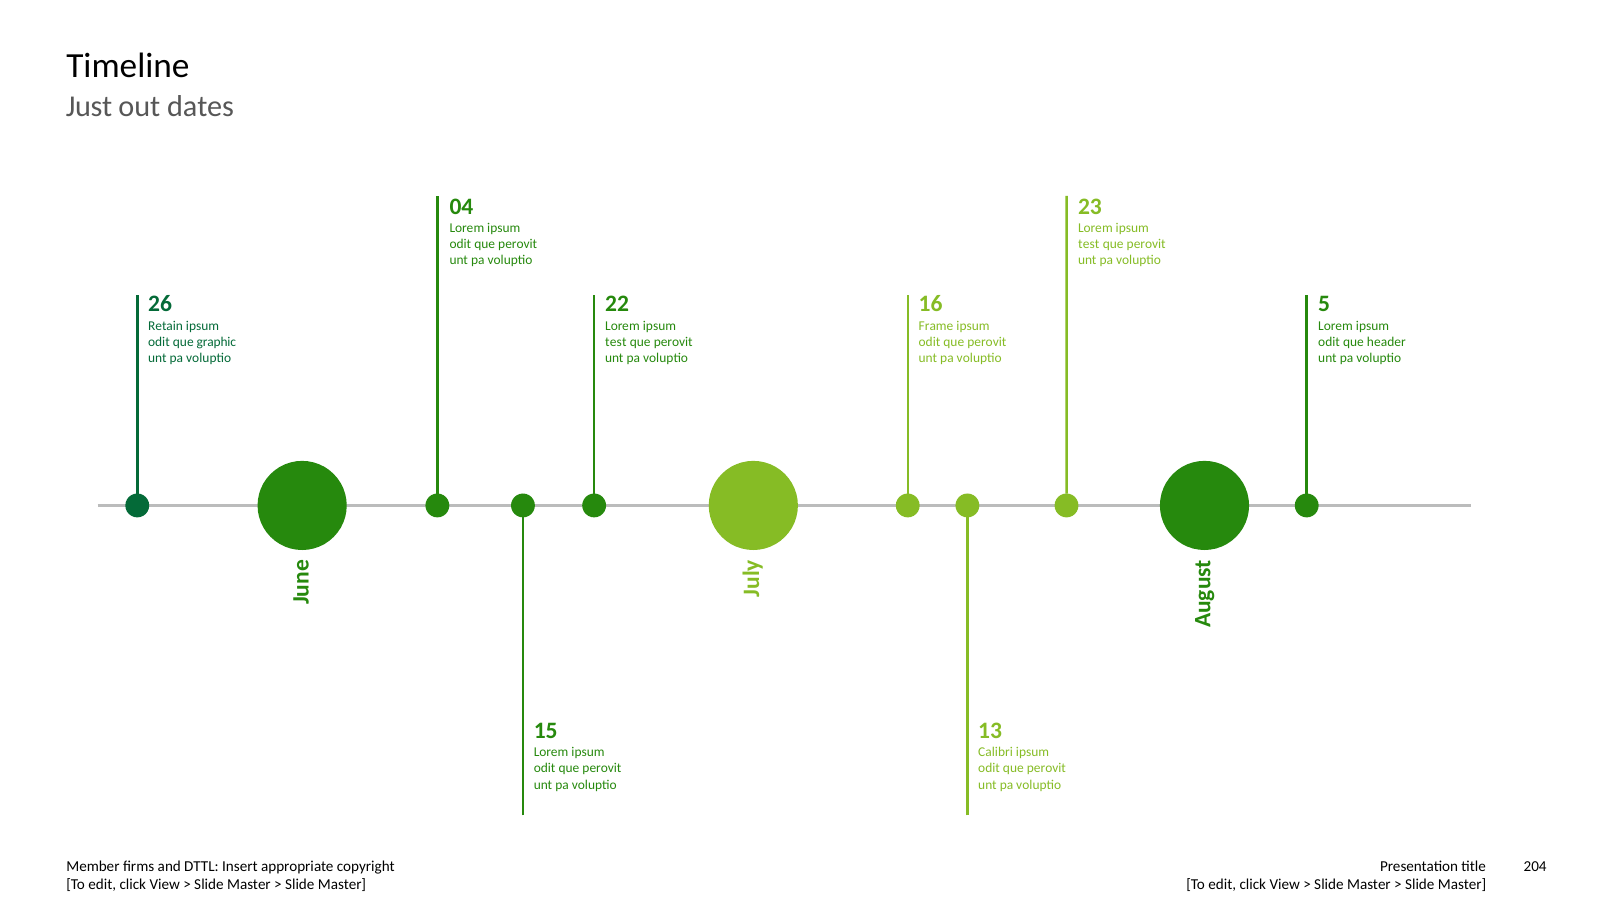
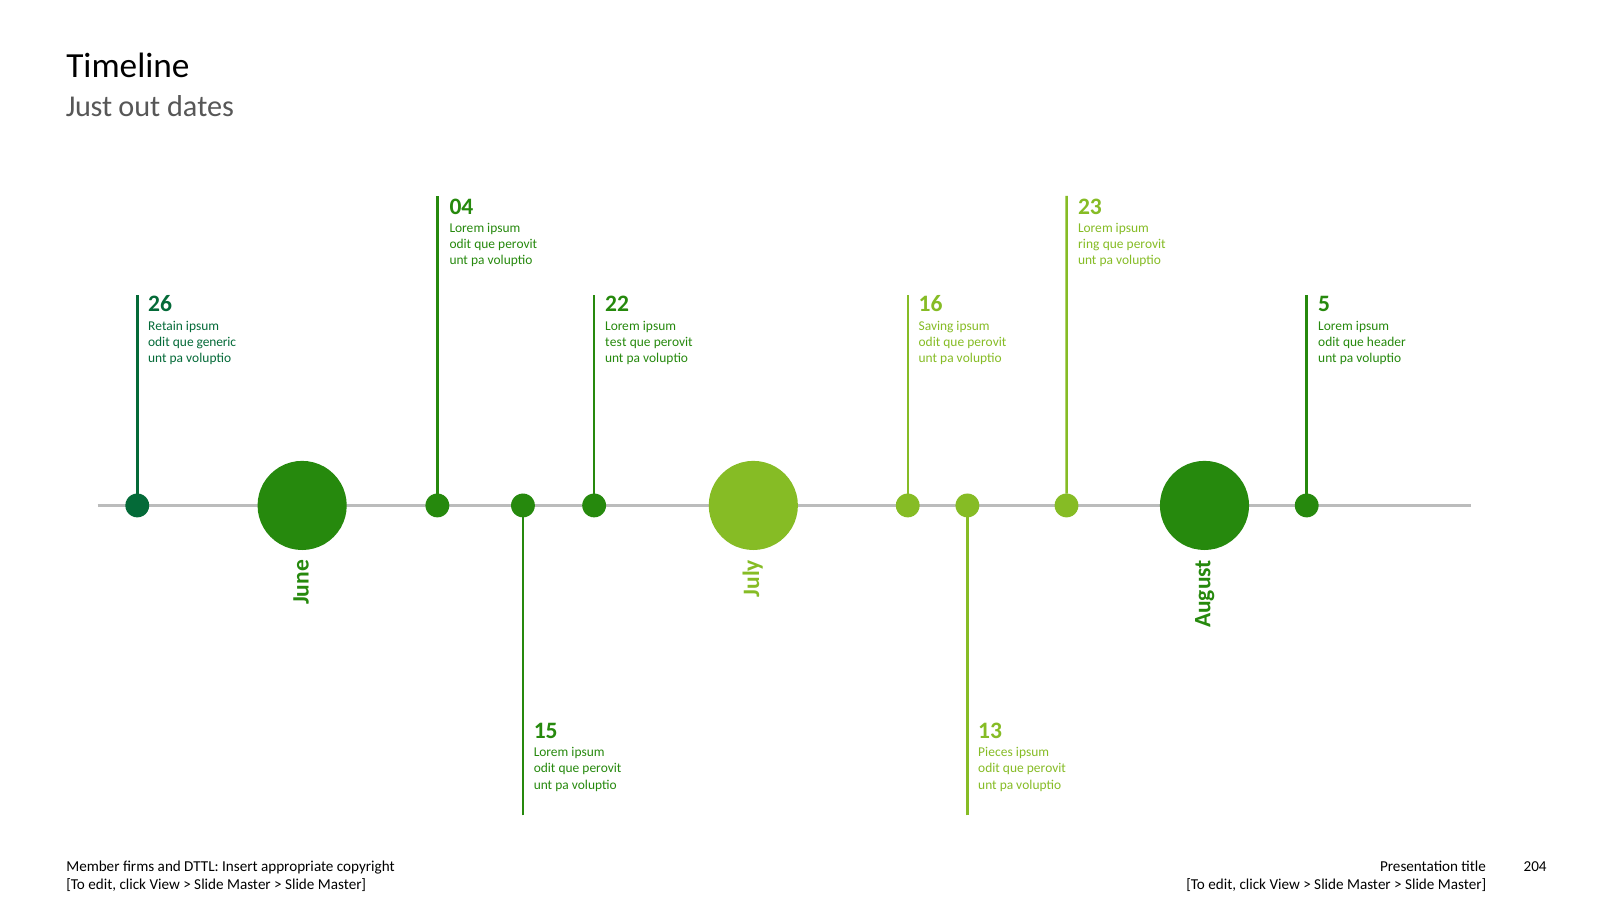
test: test -> ring (1089, 245)
Frame: Frame -> Saving (936, 326)
graphic: graphic -> generic (216, 342)
Calibri: Calibri -> Pieces (996, 753)
